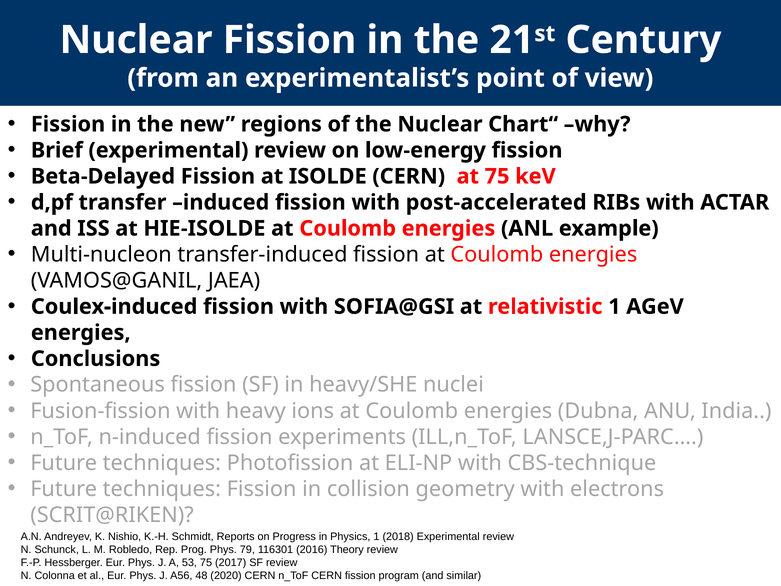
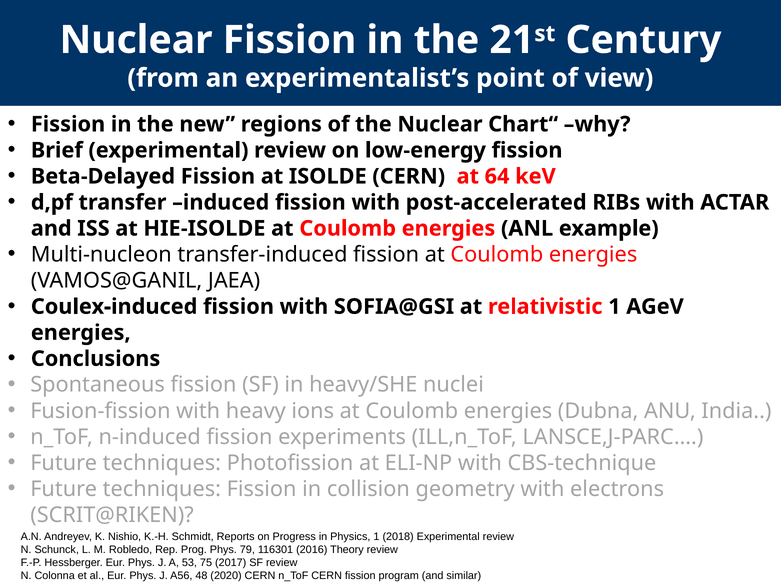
at 75: 75 -> 64 (497, 176)
